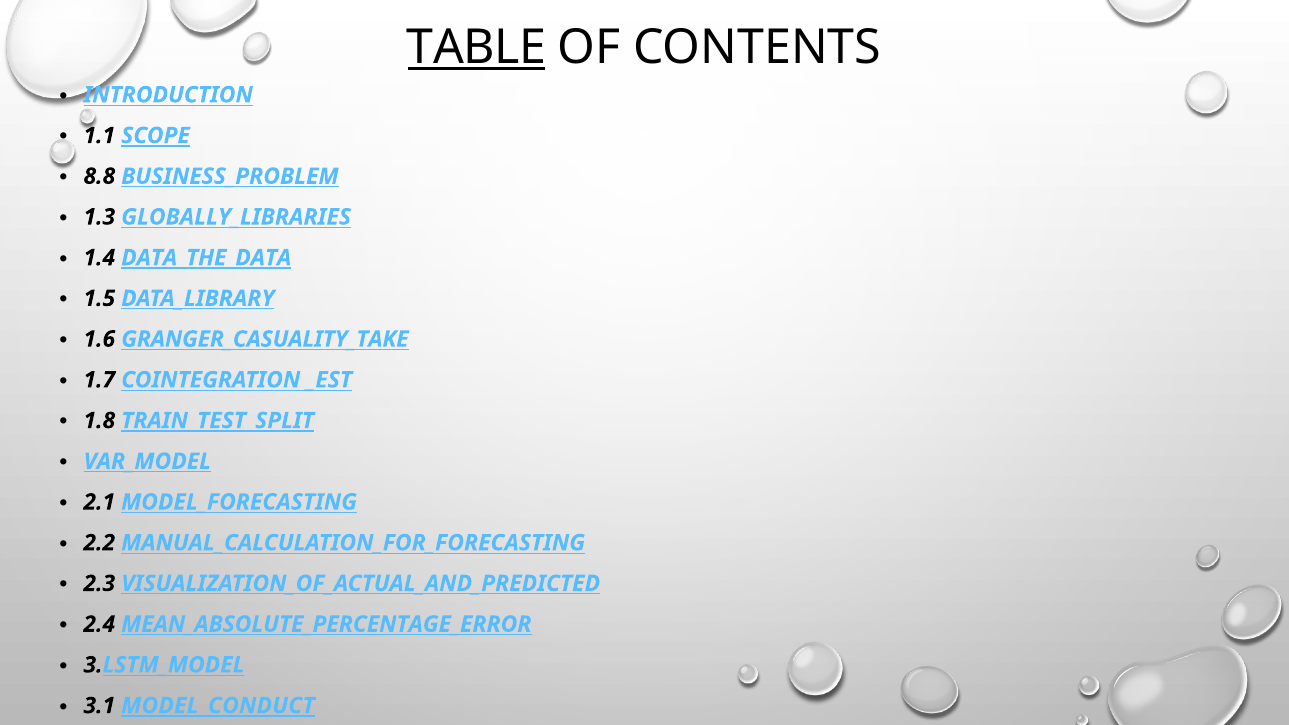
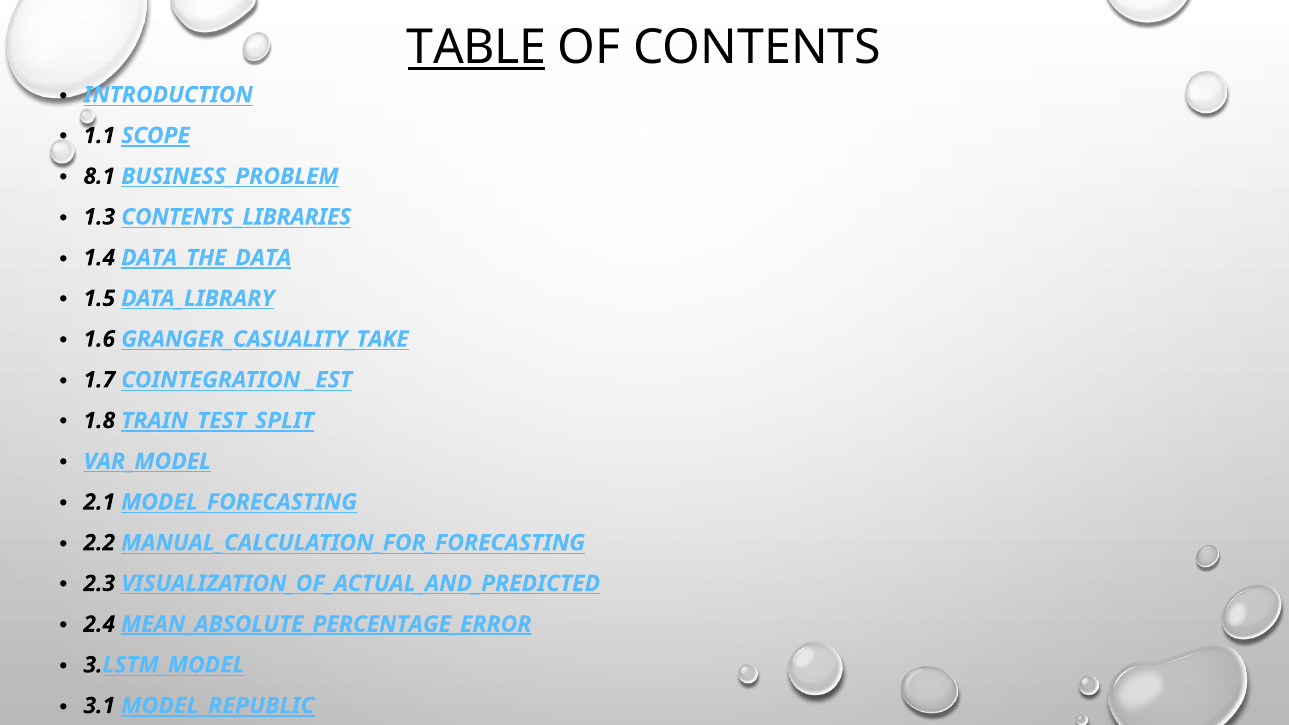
8.8: 8.8 -> 8.1 (99, 176)
GLOBALLY_LIBRARIES: GLOBALLY_LIBRARIES -> CONTENTS_LIBRARIES (236, 217)
MEAN_ABSOLUTE_PERCENTAGE_ERROR underline: none -> present (326, 624)
MODEL_CONDUCT: MODEL_CONDUCT -> MODEL_REPUBLIC (218, 706)
